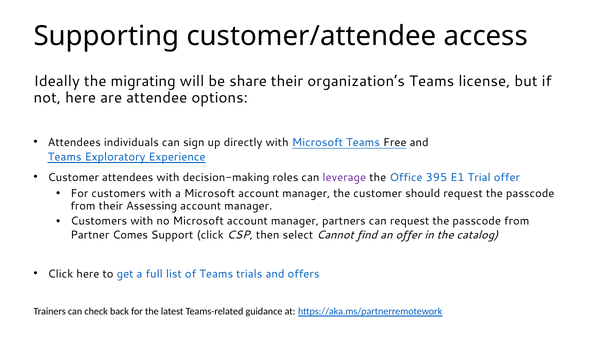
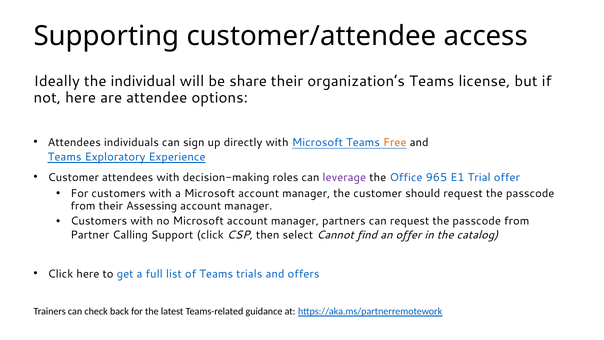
migrating: migrating -> individual (143, 81)
Free colour: black -> orange (395, 142)
395: 395 -> 965 (436, 177)
Comes: Comes -> Calling (130, 235)
